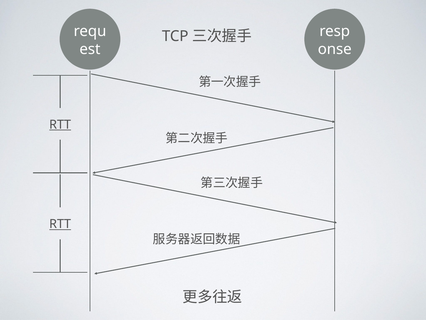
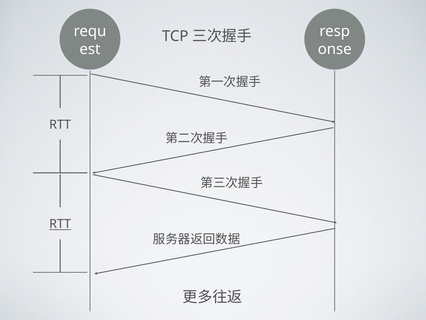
RTT underline: present -> none (60, 124)
